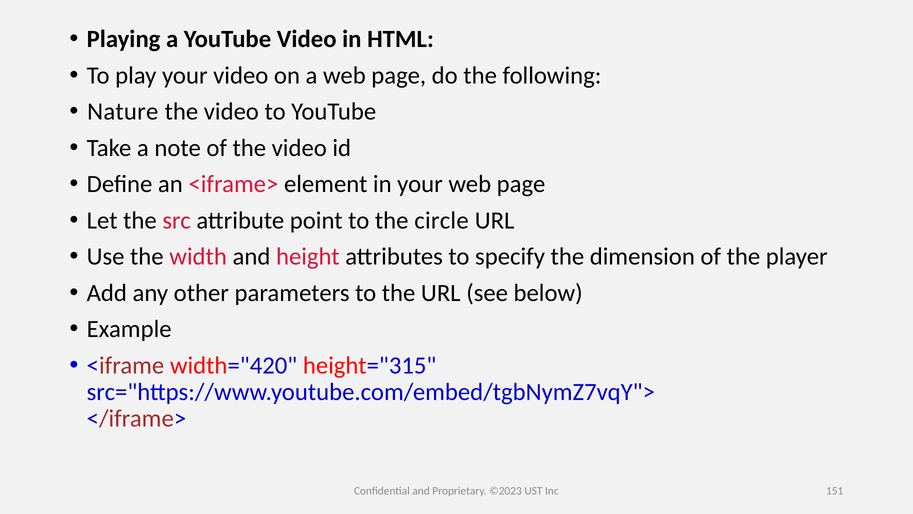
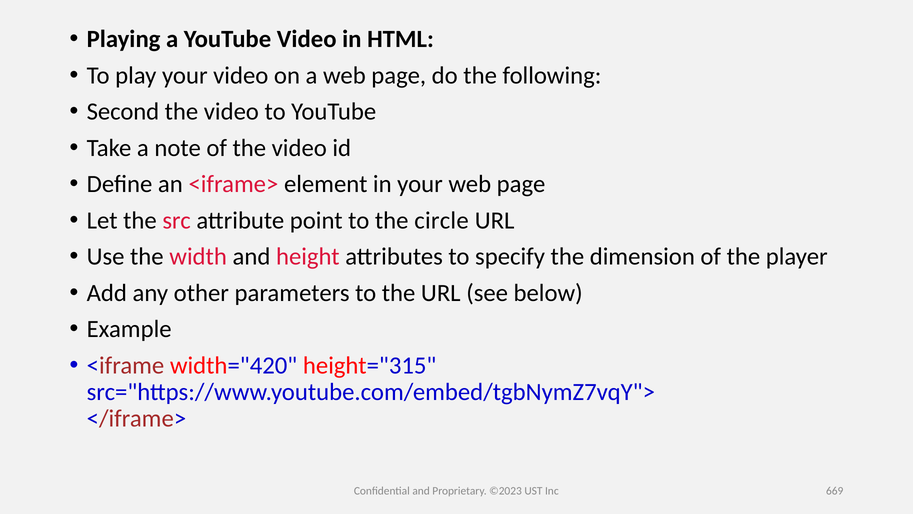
Nature: Nature -> Second (123, 112)
151: 151 -> 669 (835, 490)
